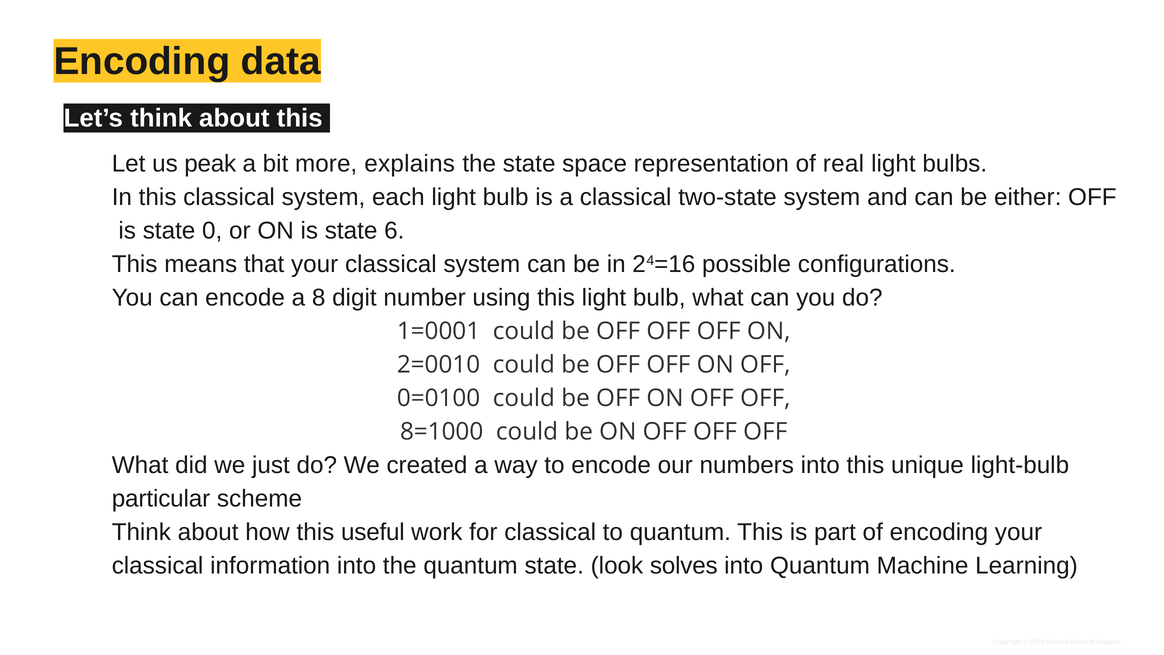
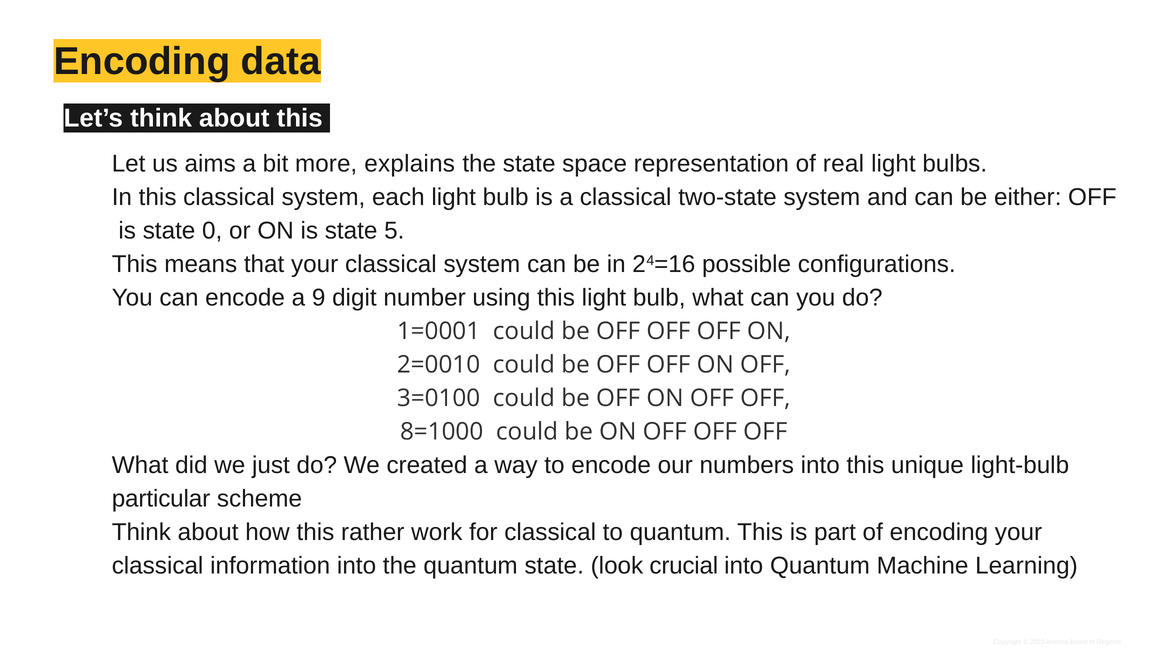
peak: peak -> aims (210, 164)
6: 6 -> 5 (394, 231)
8: 8 -> 9 (319, 298)
0=0100: 0=0100 -> 3=0100 (439, 398)
useful: useful -> rather (373, 532)
solves: solves -> crucial (684, 566)
